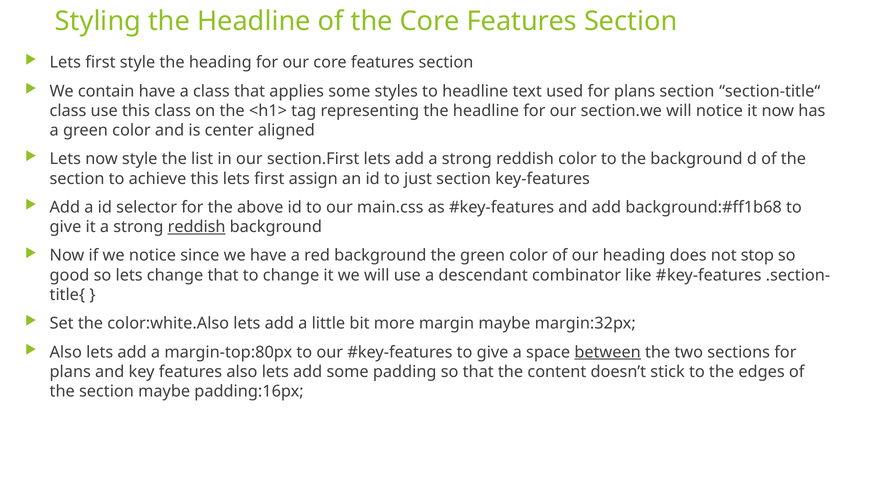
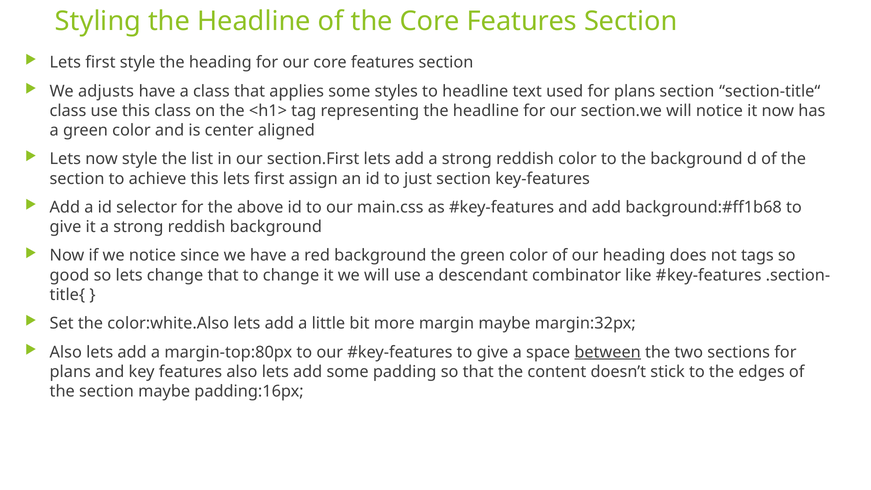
contain: contain -> adjusts (106, 91)
reddish underline: present -> none (197, 227)
stop: stop -> tags (757, 256)
